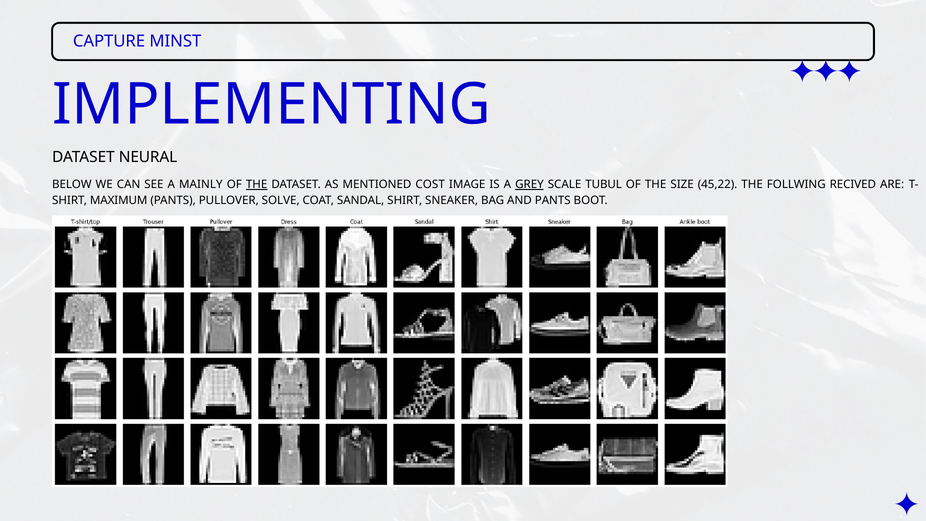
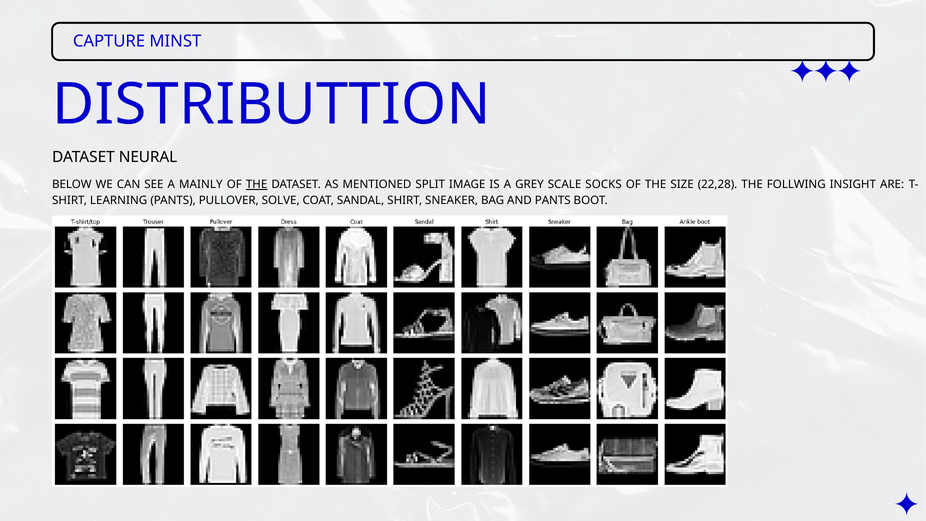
IMPLEMENTING: IMPLEMENTING -> DISTRIBUTTION (271, 104)
COST: COST -> SPLIT (430, 184)
GREY underline: present -> none (529, 184)
TUBUL: TUBUL -> SOCKS (604, 184)
45,22: 45,22 -> 22,28 (718, 184)
RECIVED: RECIVED -> INSIGHT (853, 184)
MAXIMUM: MAXIMUM -> LEARNING (119, 201)
